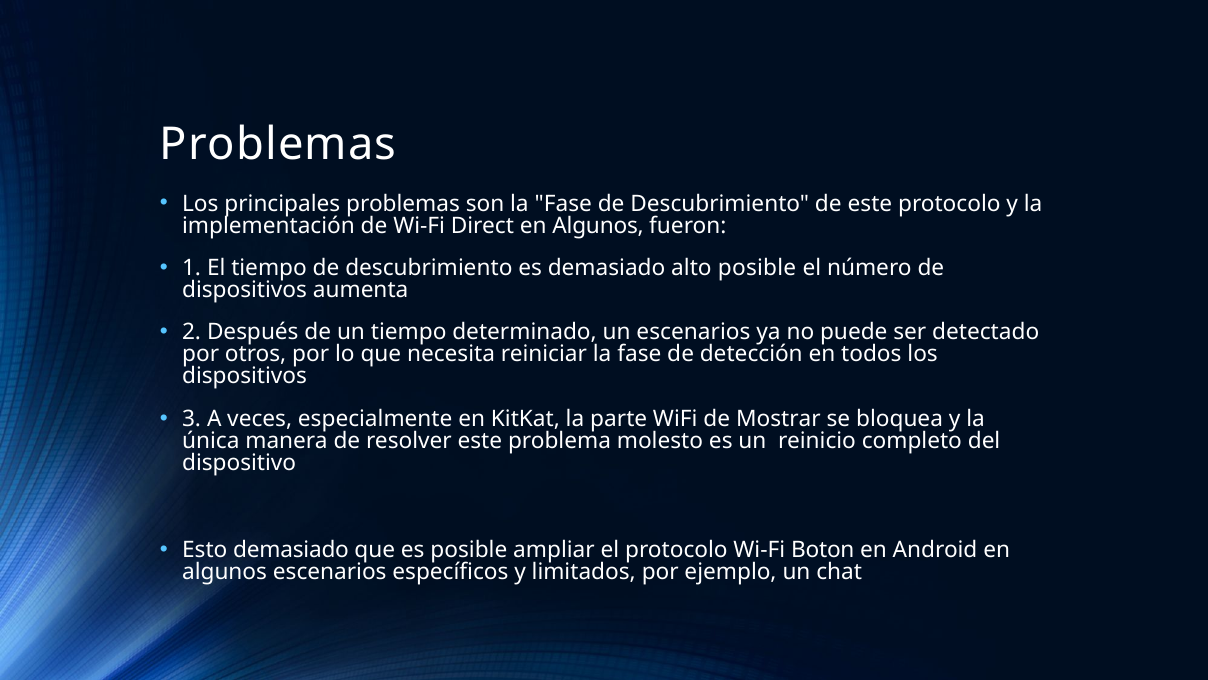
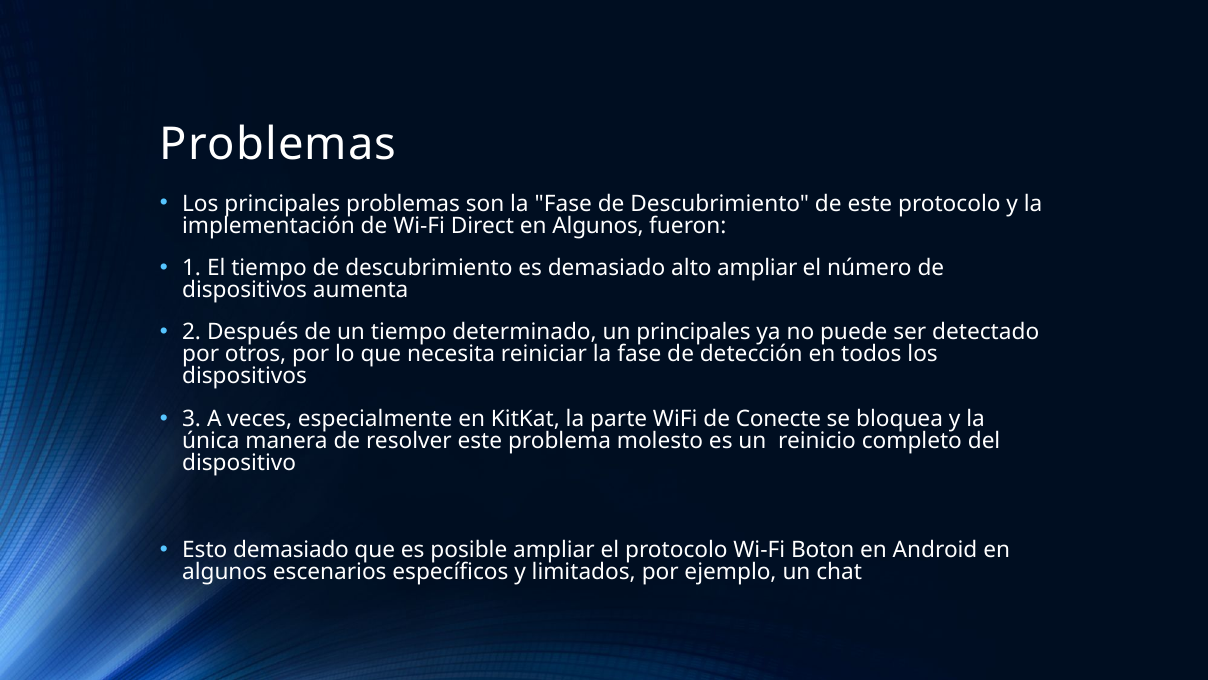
alto posible: posible -> ampliar (757, 268)
un escenarios: escenarios -> principales (694, 332)
Mostrar: Mostrar -> Conecte (778, 419)
